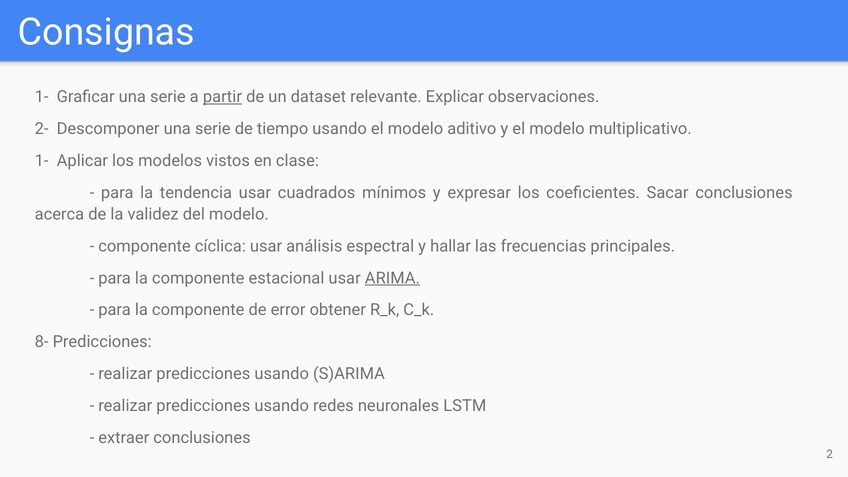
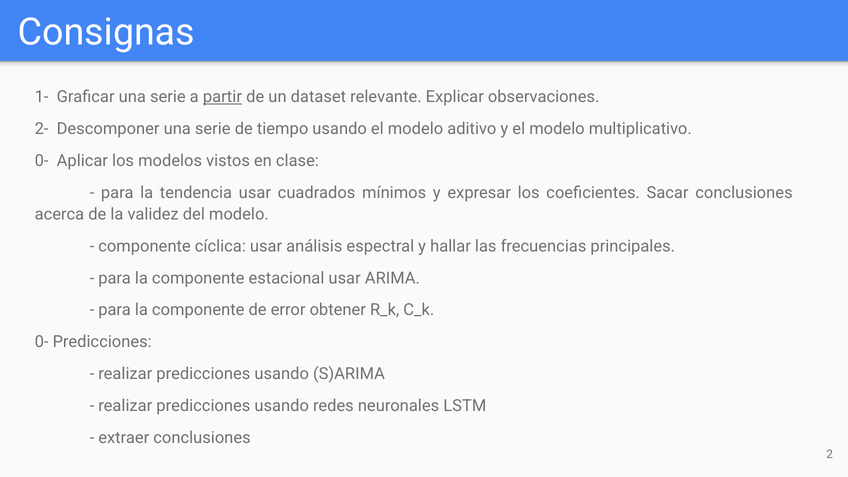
1-: 1- -> 0- (42, 161)
ARIMA underline: present -> none (392, 278)
8-: 8- -> 0- (42, 342)
